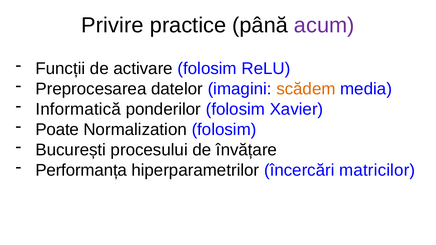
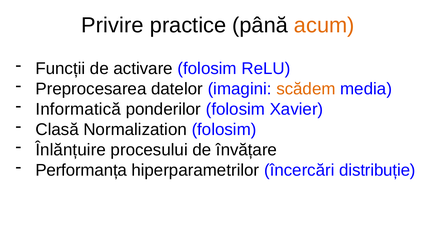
acum colour: purple -> orange (324, 25)
Poate: Poate -> Clasă (57, 130)
București: București -> Înlănțuire (71, 150)
matricilor: matricilor -> distribuție (377, 170)
